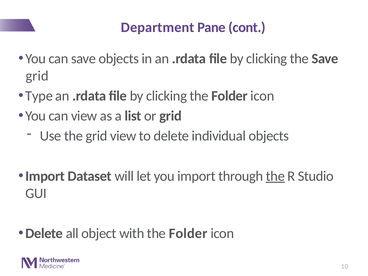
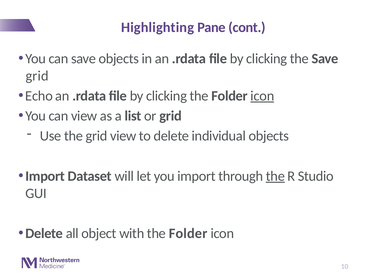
Department: Department -> Highlighting (158, 27)
Type: Type -> Echo (39, 96)
icon underline: none -> present (262, 96)
